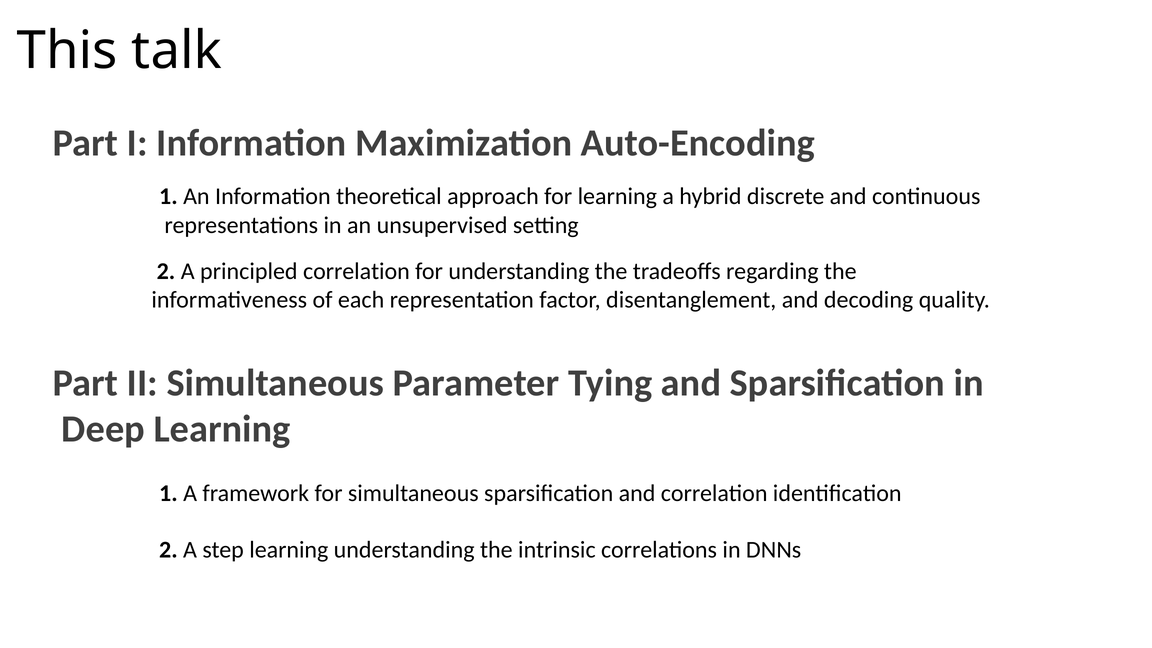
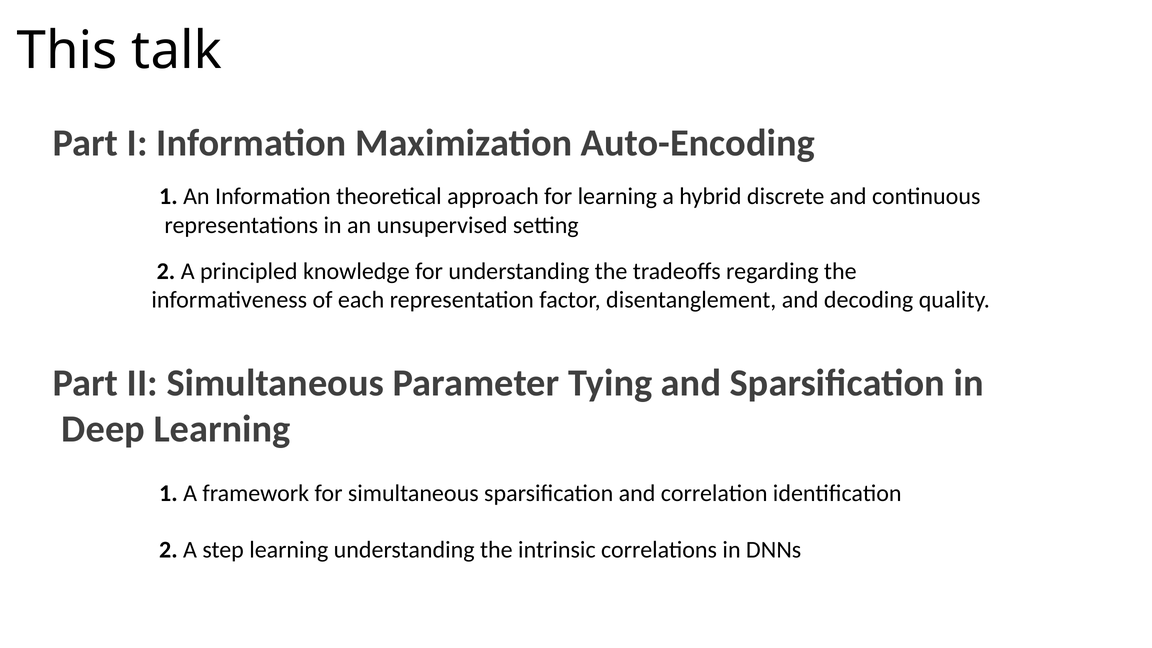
principled correlation: correlation -> knowledge (356, 271)
